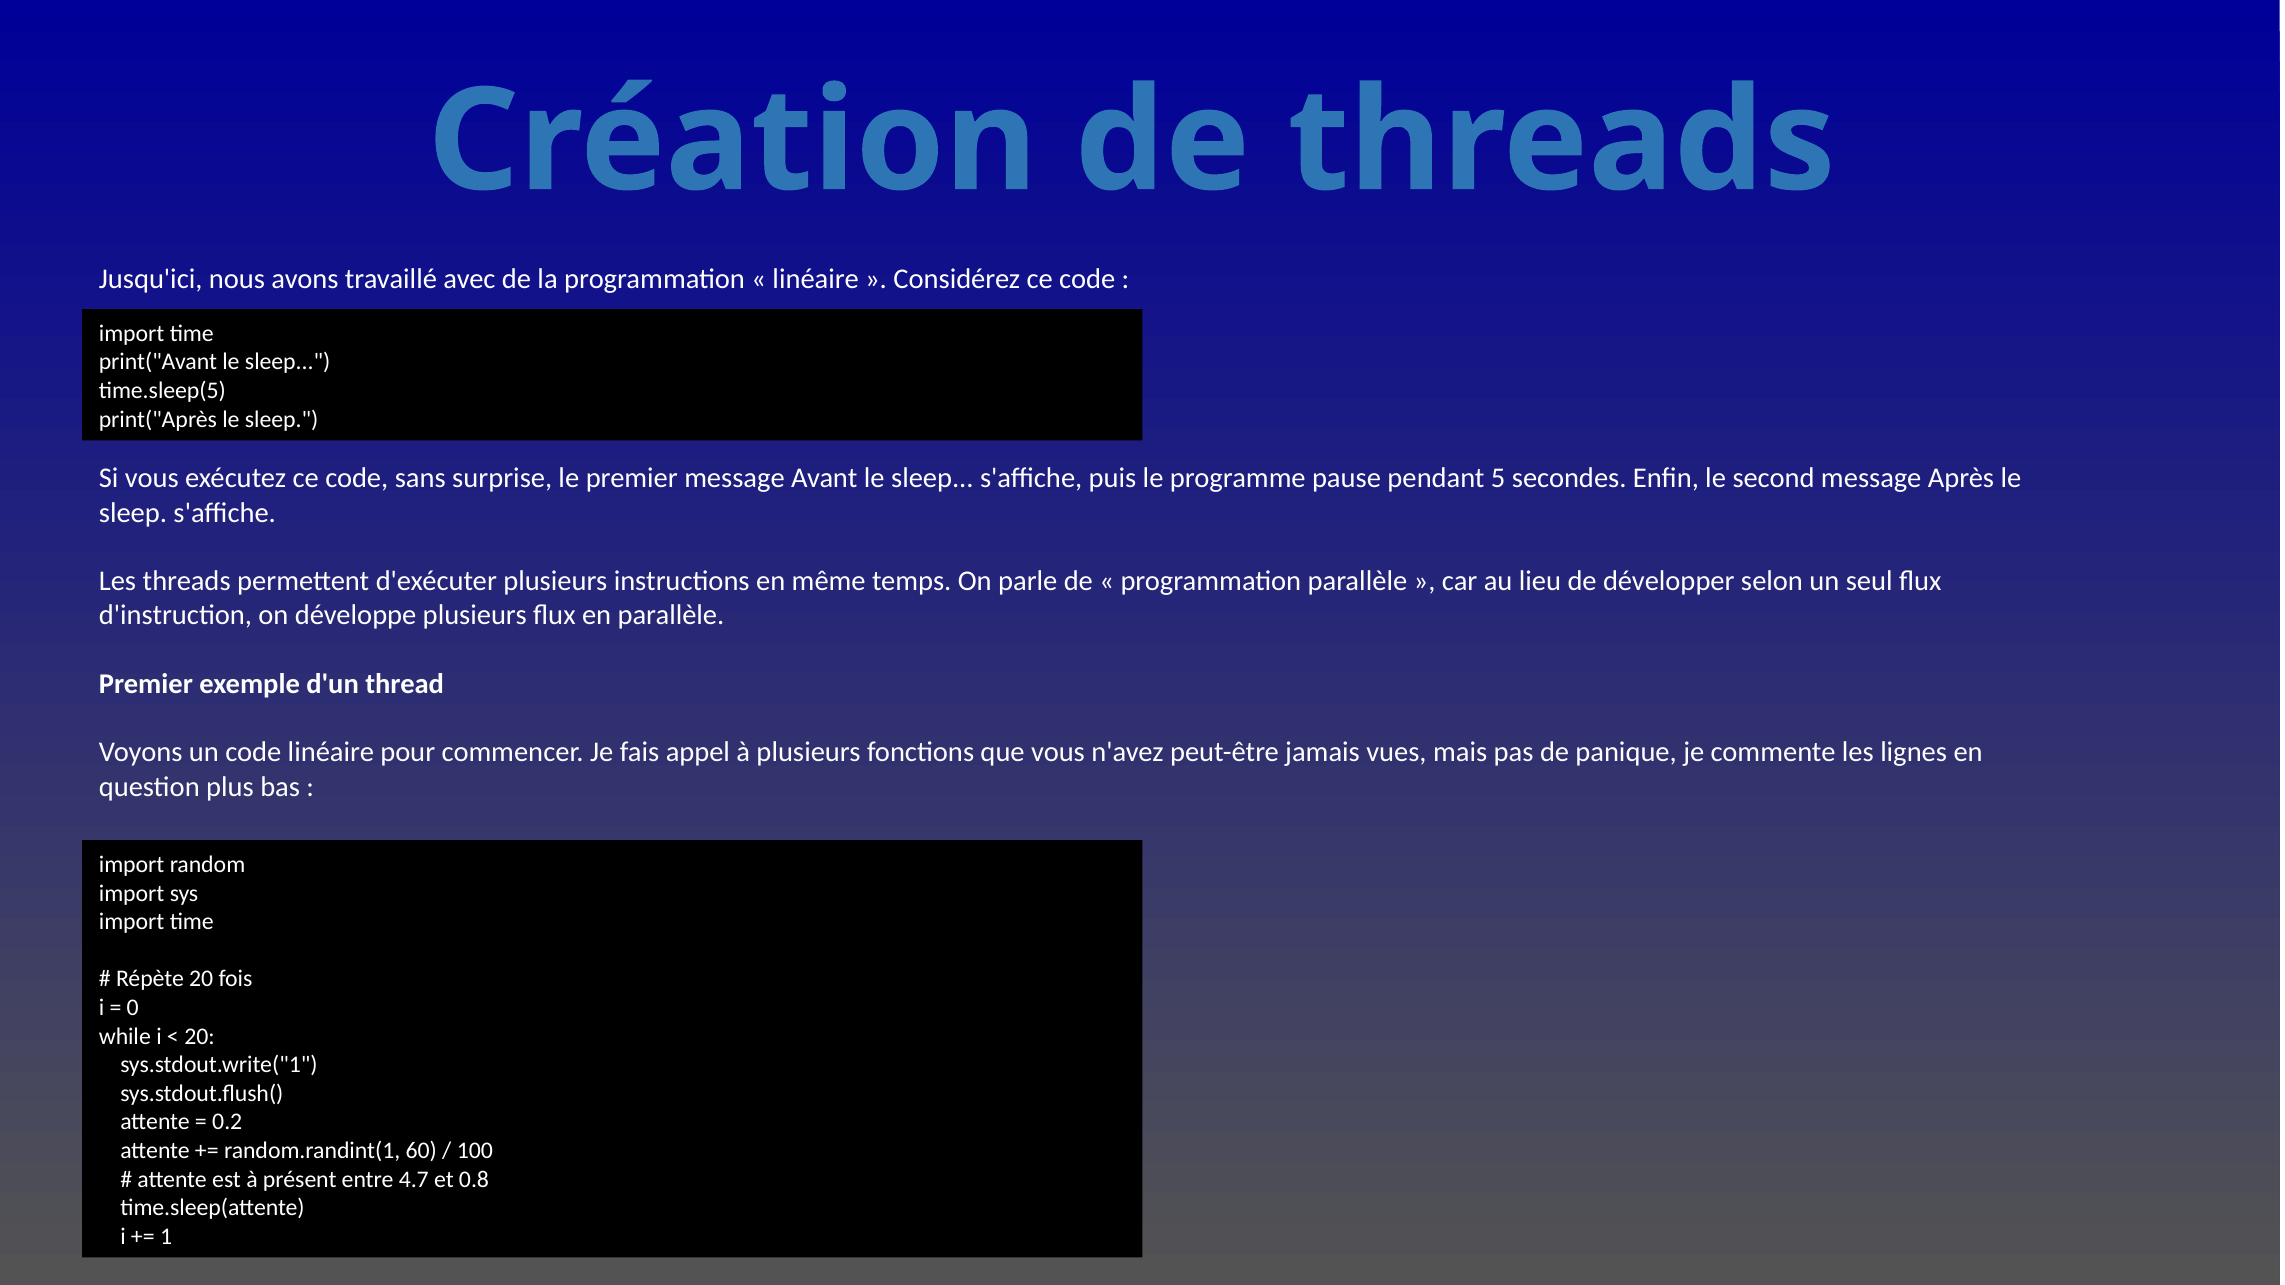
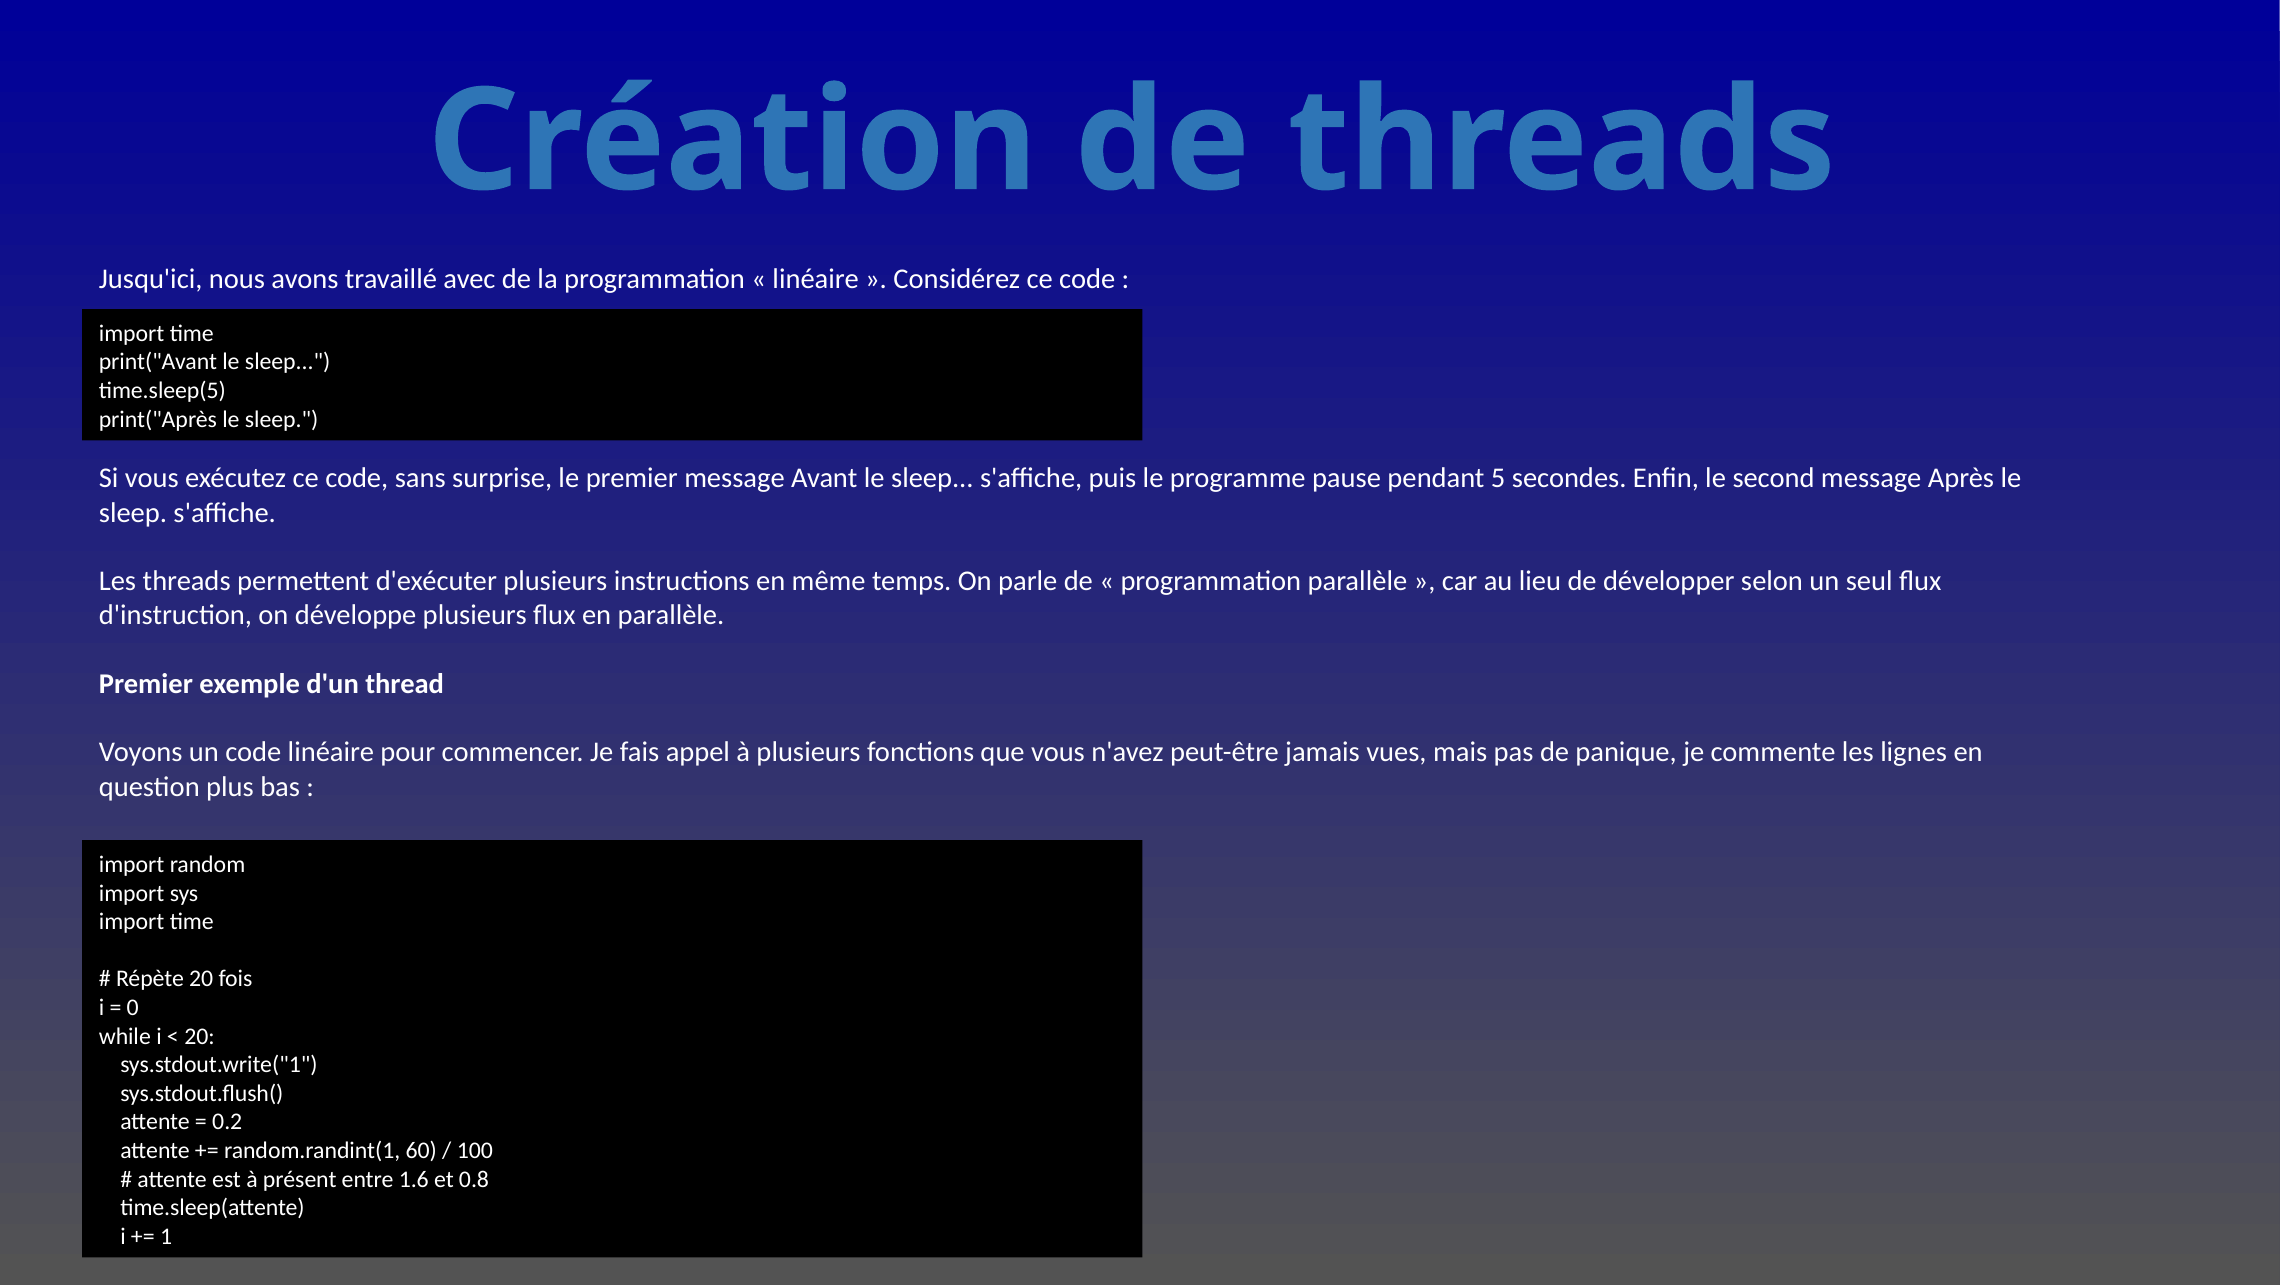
4.7: 4.7 -> 1.6 (414, 1179)
